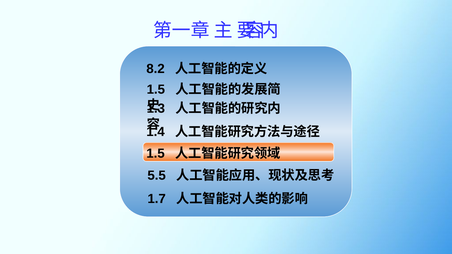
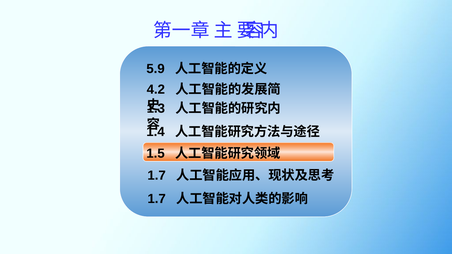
8.2: 8.2 -> 5.9 (156, 69)
1.5: 1.5 -> 4.2 (156, 89)
5.5: 5.5 -> 1.7 (157, 176)
